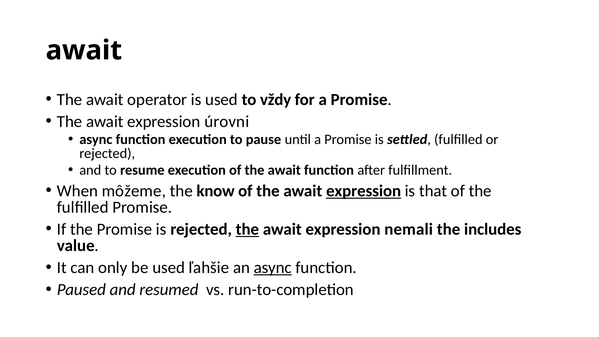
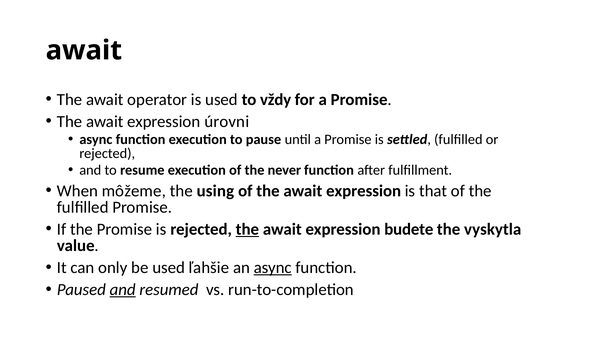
execution of the await: await -> never (284, 170)
know: know -> using (215, 191)
expression underline: present -> none (364, 191)
nemali: nemali -> budete (409, 229)
includes: includes -> vyskytla (493, 229)
and underline: none -> present (123, 290)
